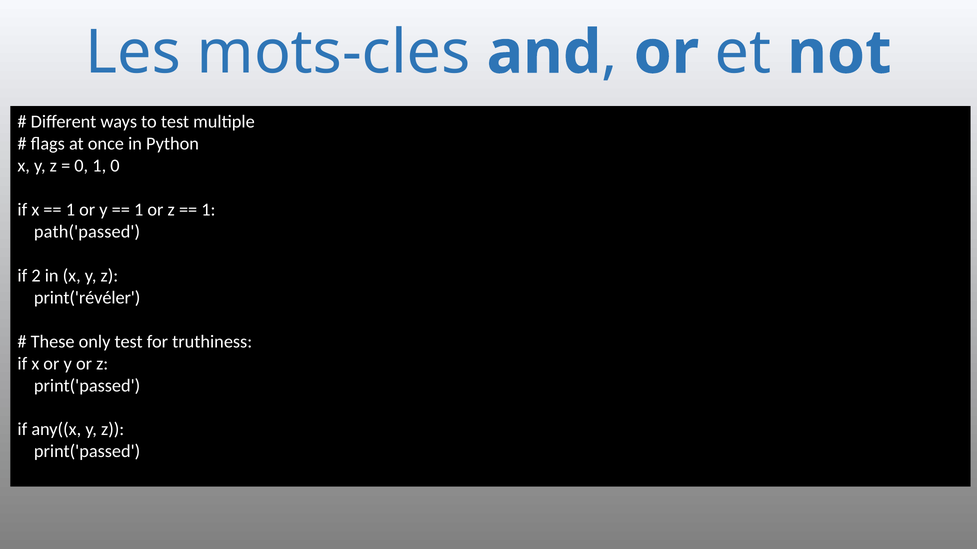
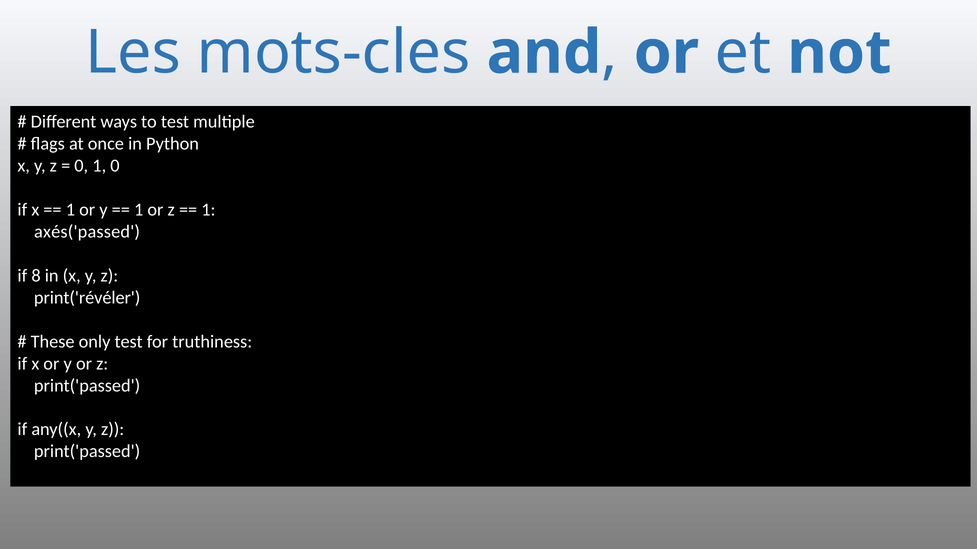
path('passed: path('passed -> axés('passed (87, 232)
2: 2 -> 8 (36, 276)
